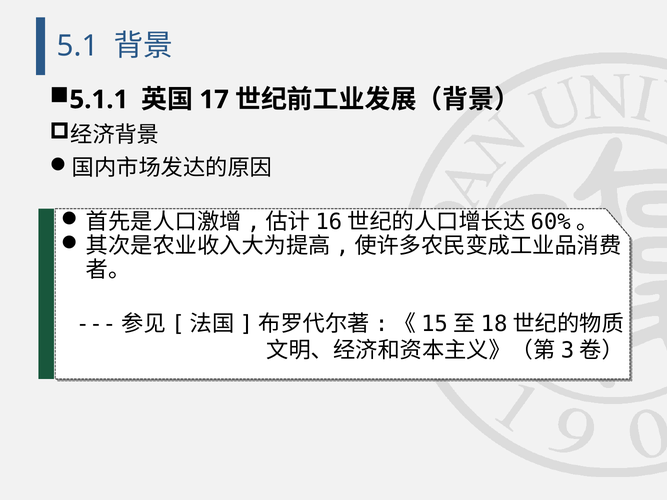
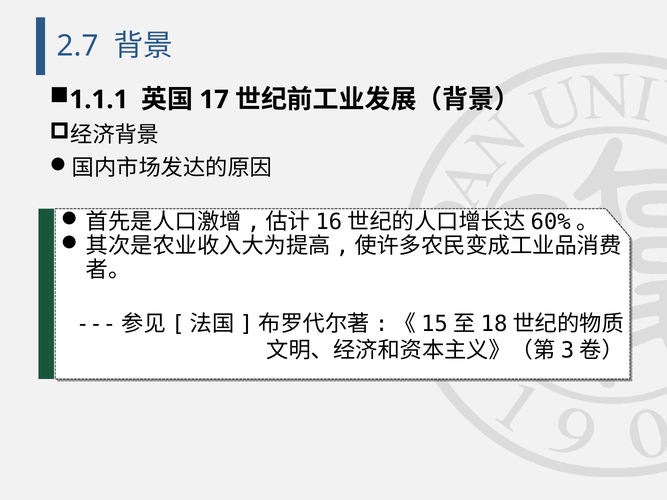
5.1: 5.1 -> 2.7 (78, 46)
5.1.1: 5.1.1 -> 1.1.1 (99, 100)
